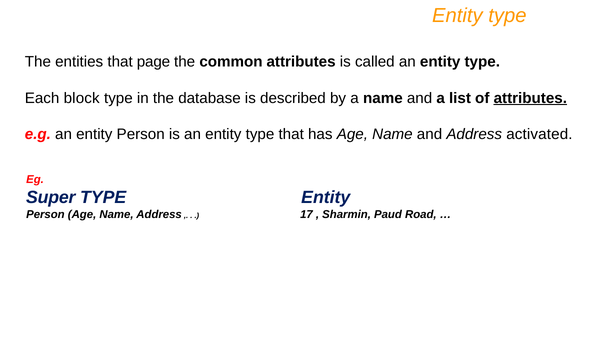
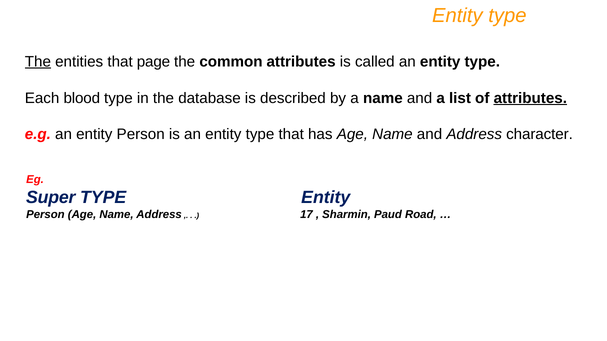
The underline: none -> present (38, 62)
block: block -> blood (82, 98)
activated: activated -> character (540, 135)
